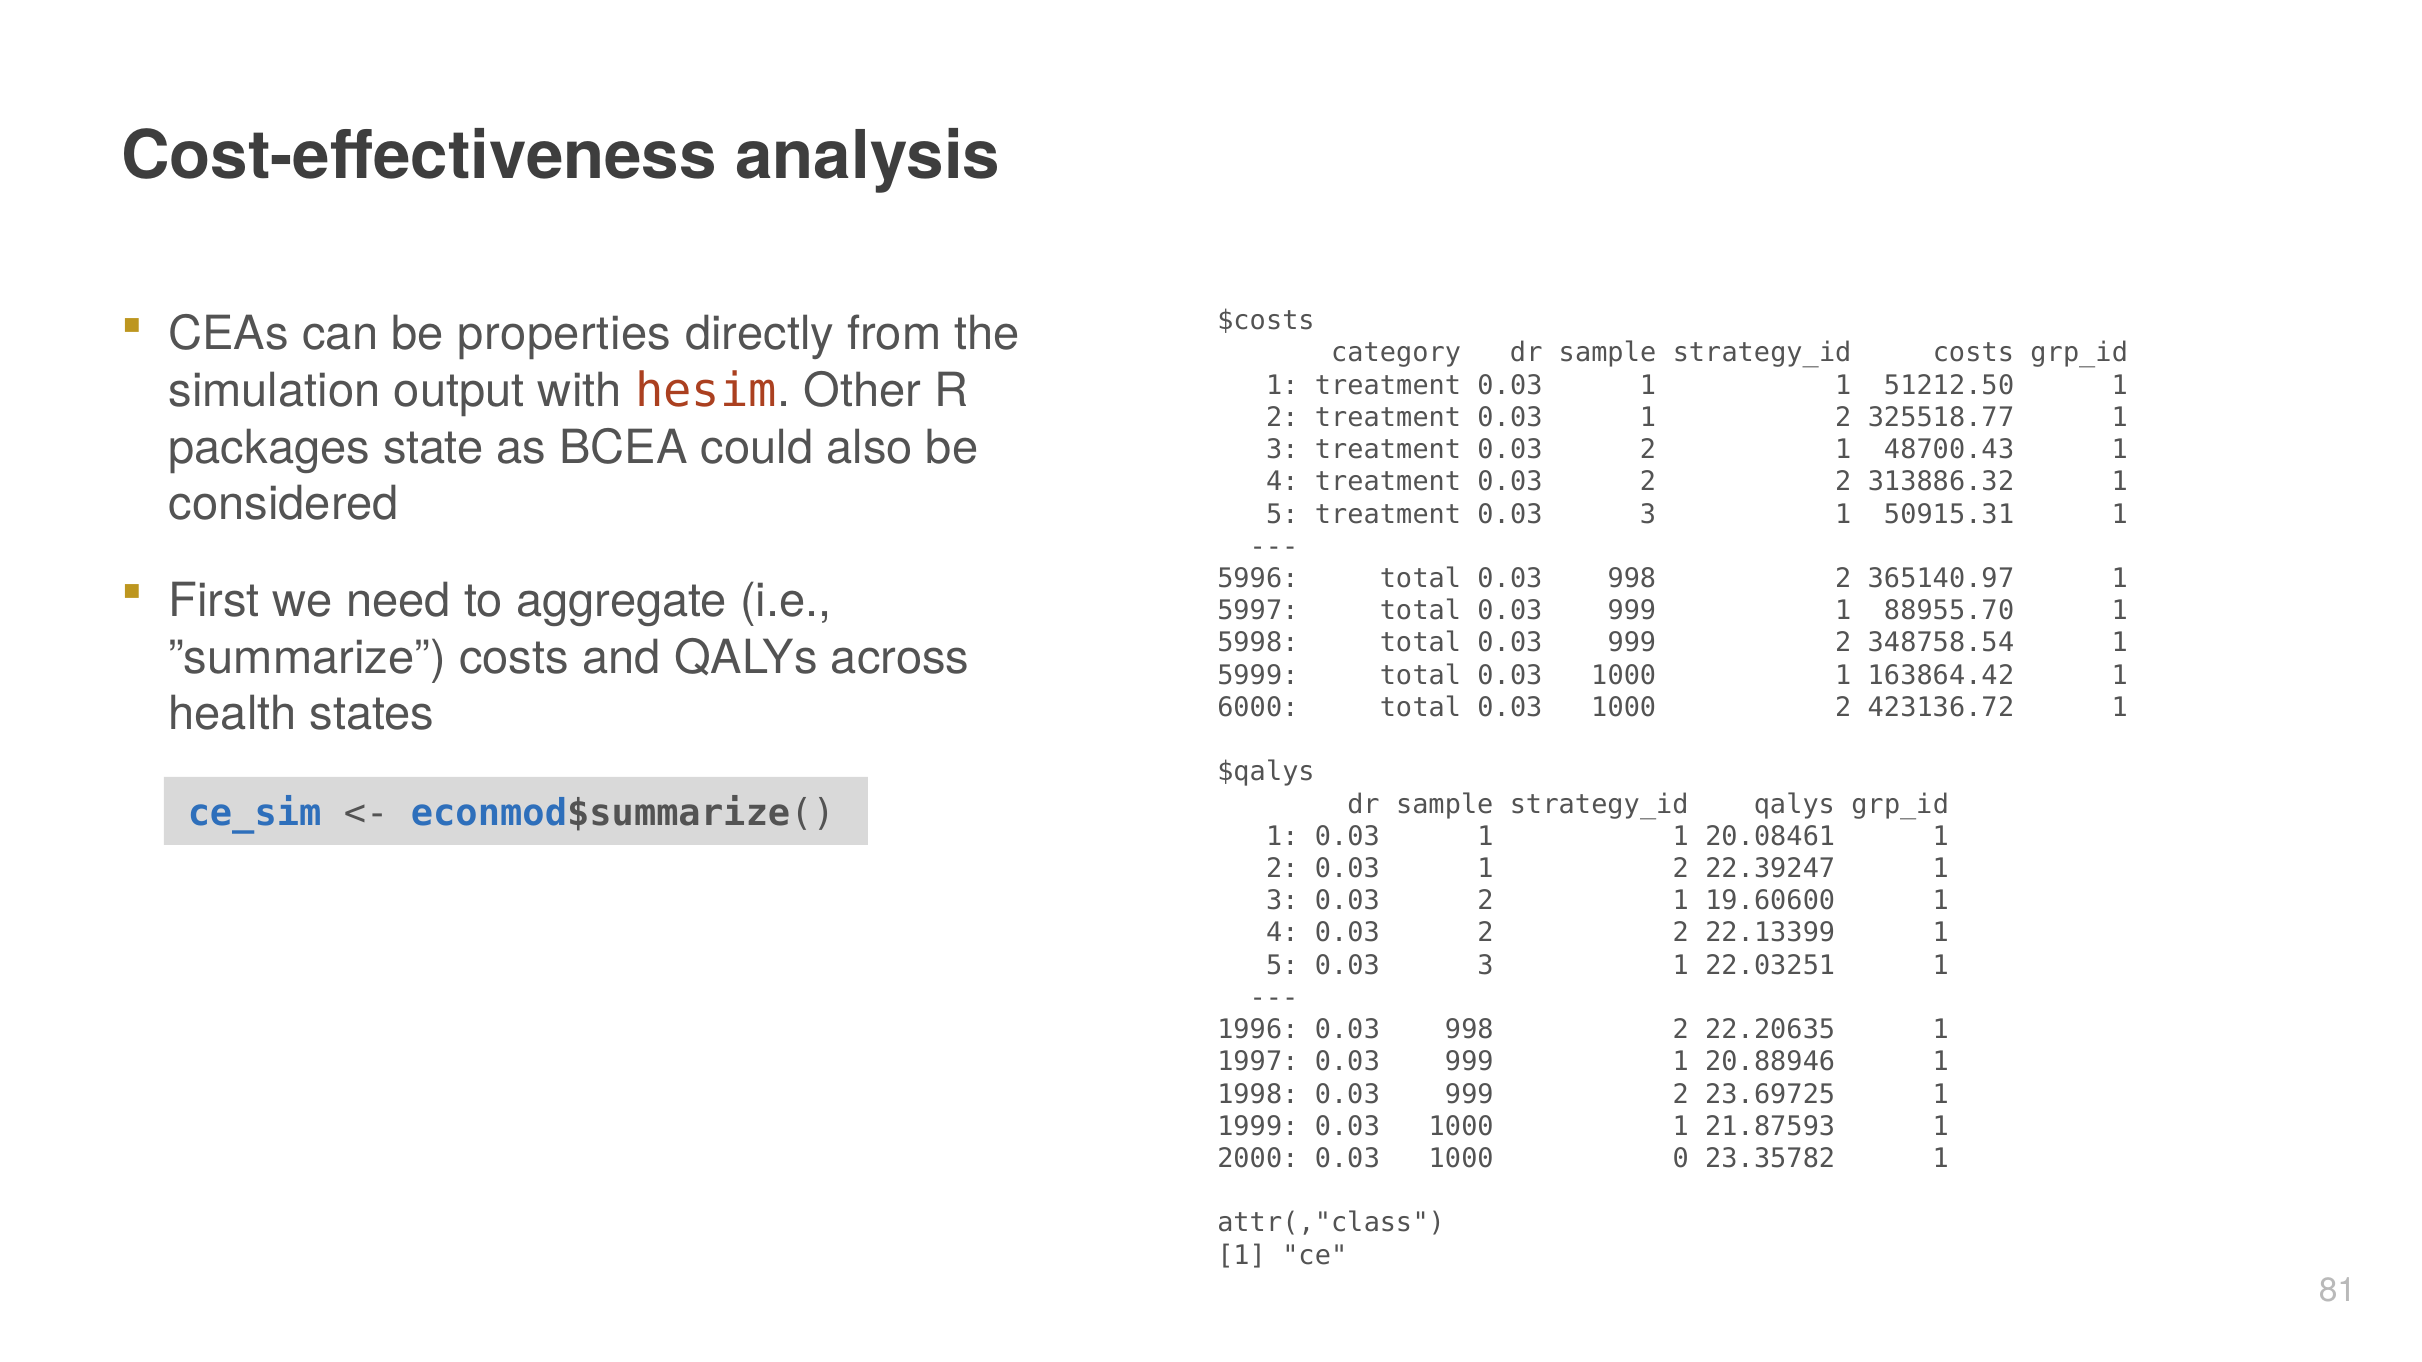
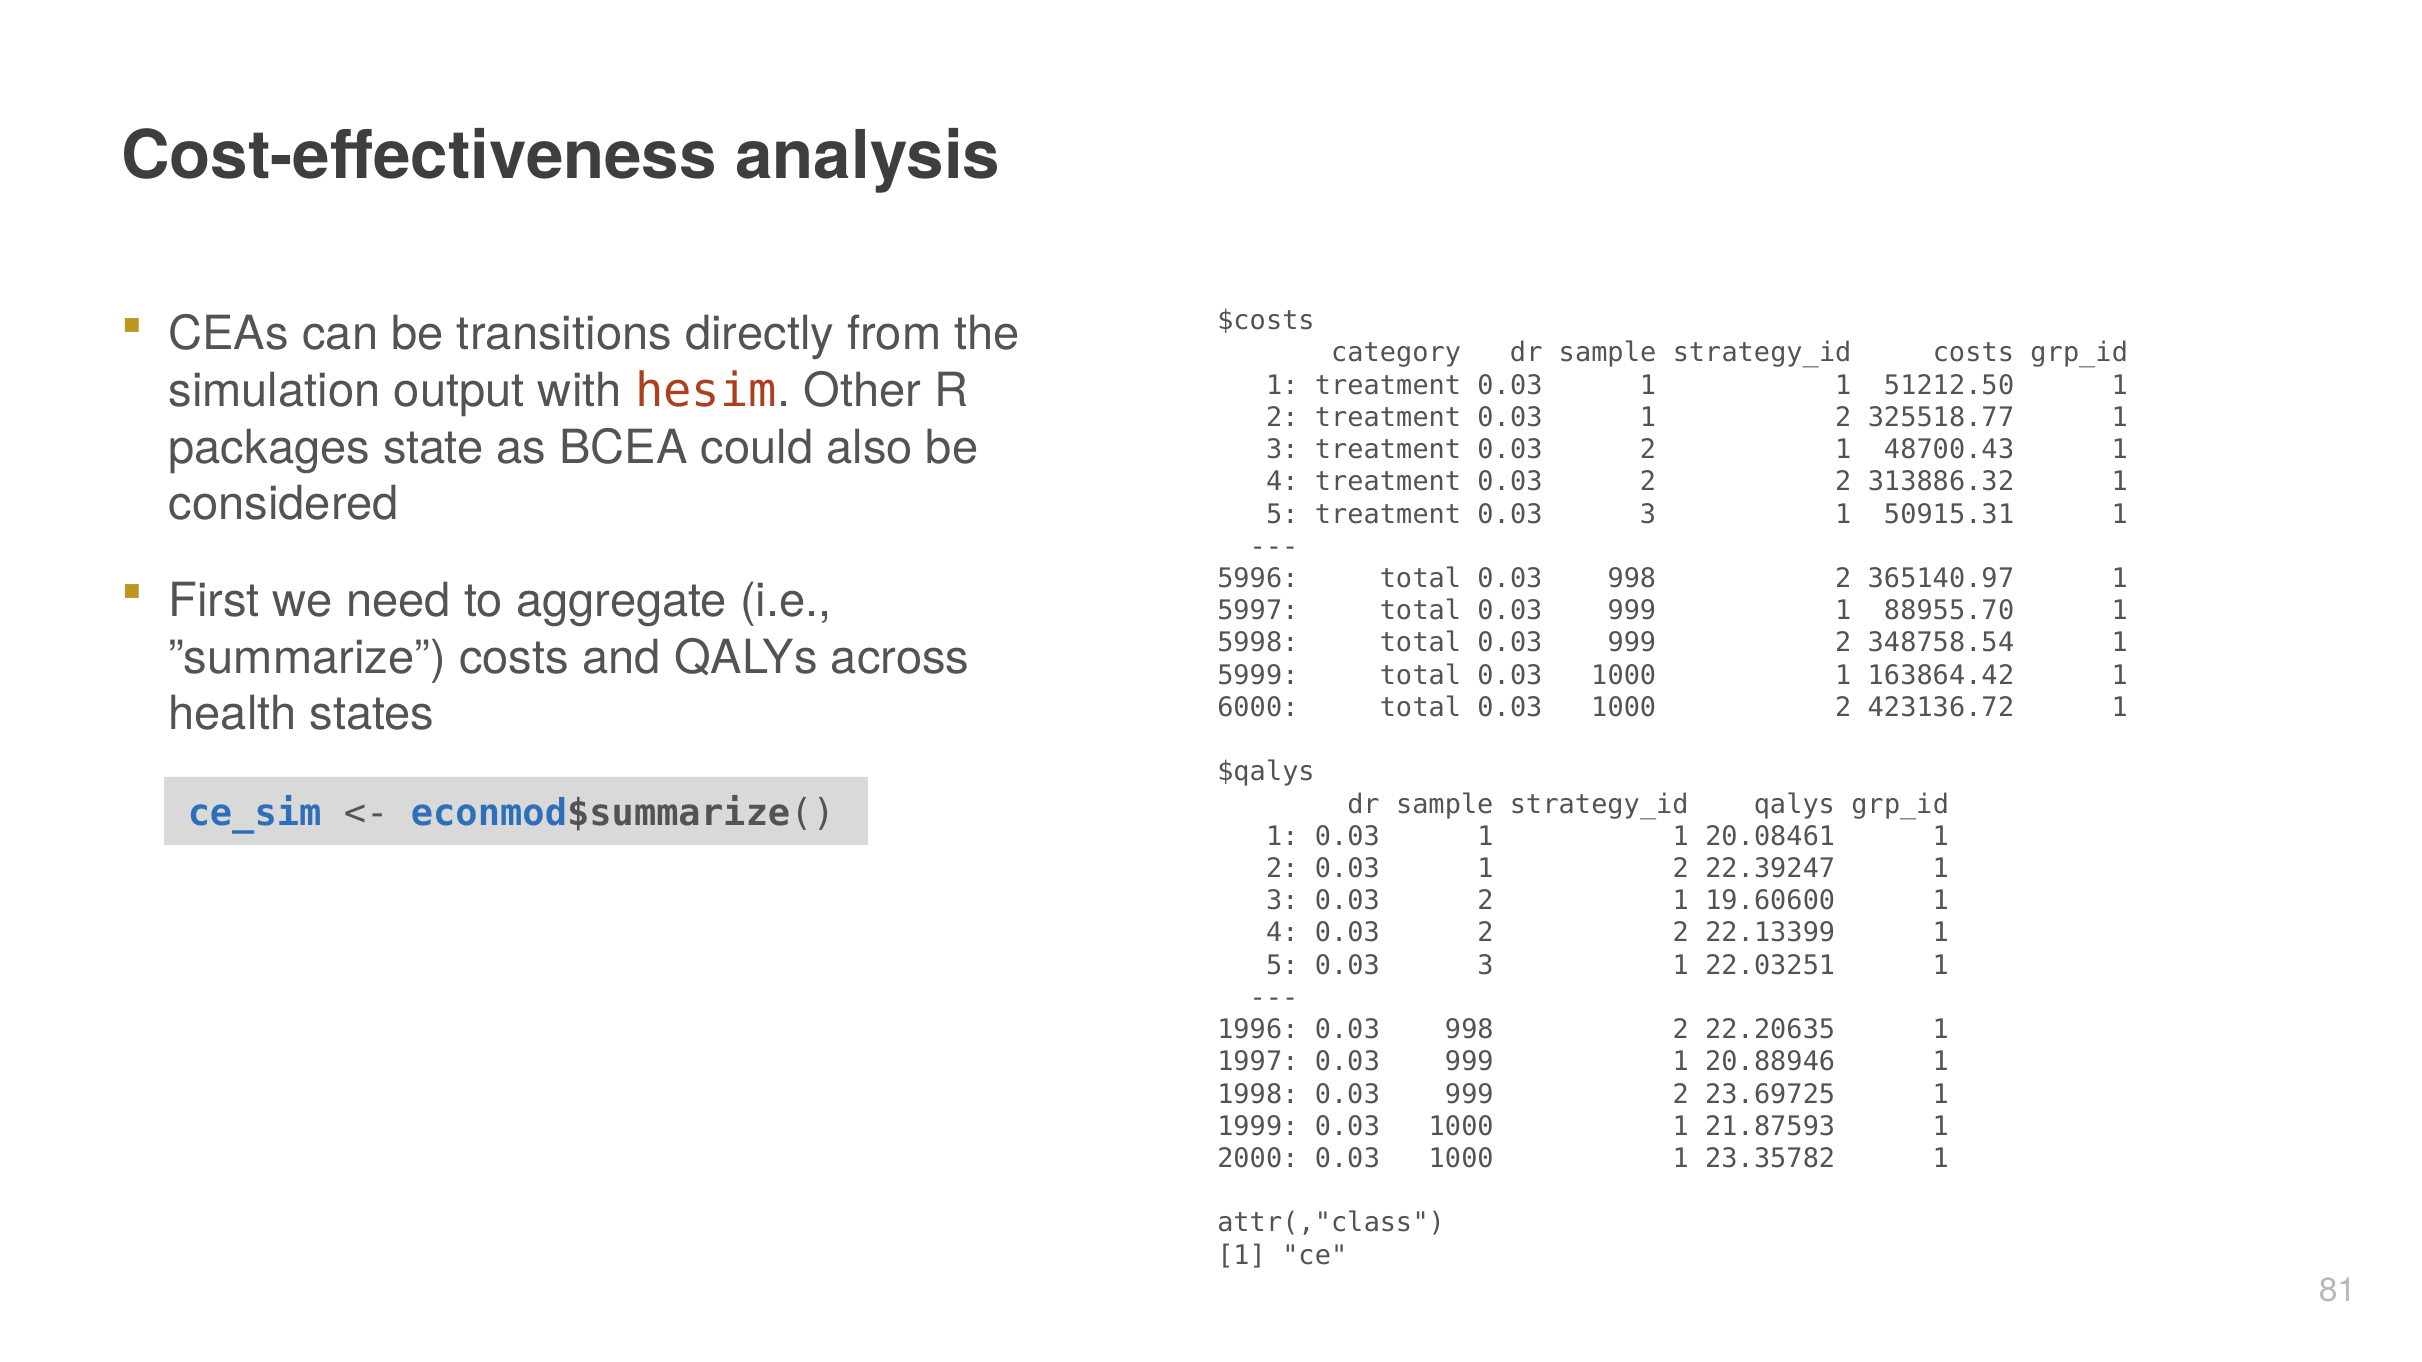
properties: properties -> transitions (565, 334)
2000 0.03 1000 0: 0 -> 1 (1681, 1159)
